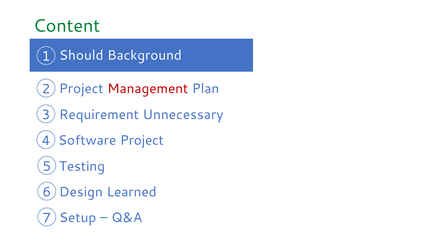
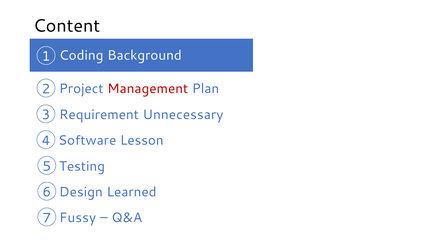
Content colour: green -> black (67, 26)
Should: Should -> Coding (81, 55)
Software Project: Project -> Lesson (142, 140)
Setup: Setup -> Fussy (78, 217)
